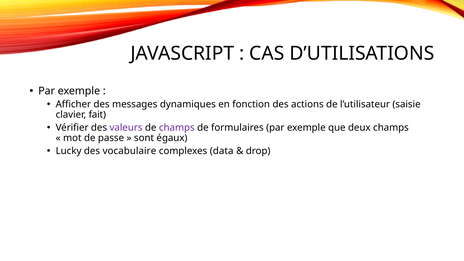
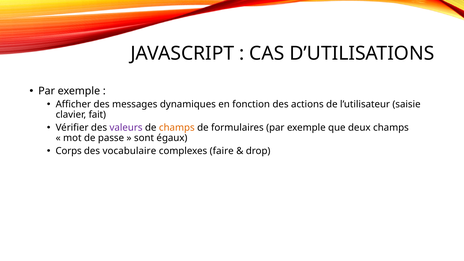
champs colour: purple -> orange (177, 128)
Lucky: Lucky -> Corps (69, 151)
data: data -> faire (222, 151)
